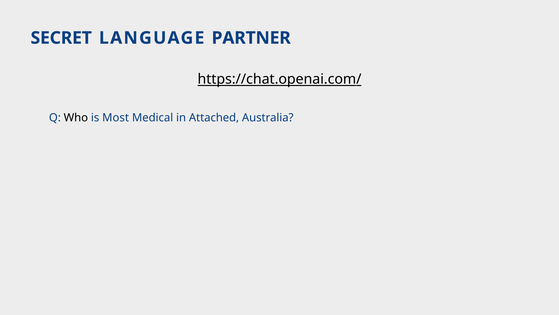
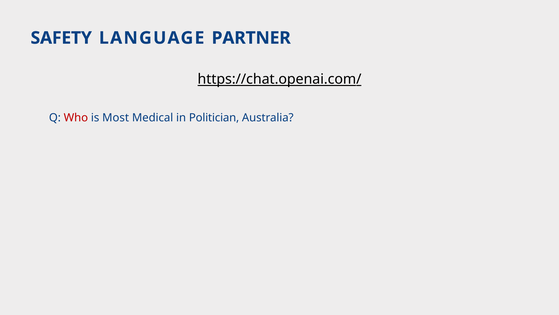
SECRET: SECRET -> SAFETY (61, 38)
Who colour: black -> red (76, 118)
Attached: Attached -> Politician (214, 118)
